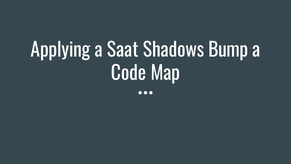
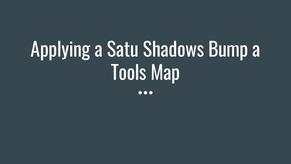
Saat: Saat -> Satu (123, 50)
Code: Code -> Tools (129, 73)
